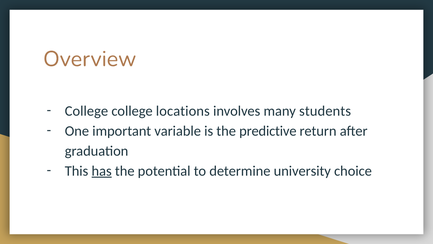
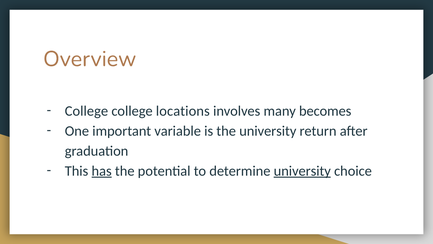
students: students -> becomes (325, 111)
the predictive: predictive -> university (268, 131)
university underline: none -> present (302, 171)
